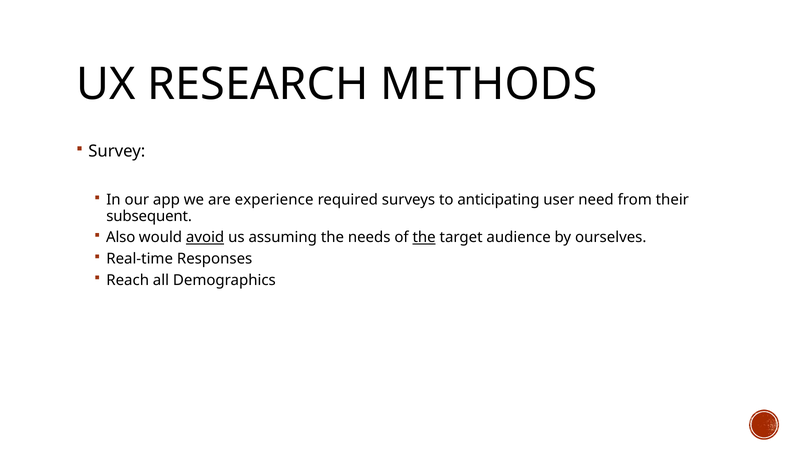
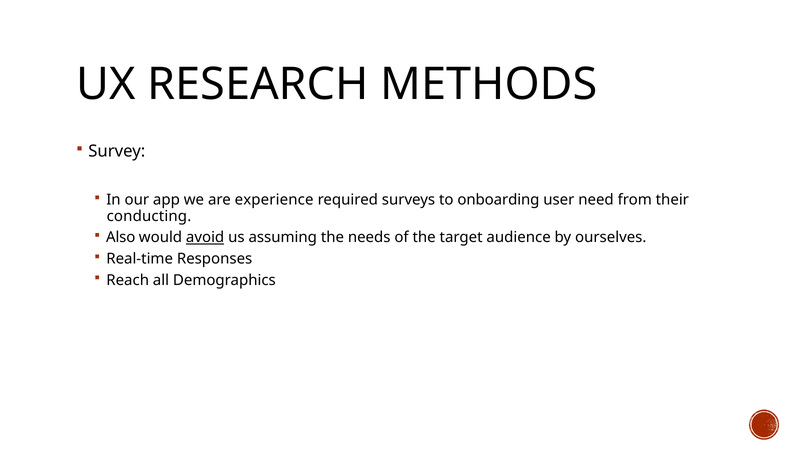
anticipating: anticipating -> onboarding (498, 200)
subsequent: subsequent -> conducting (149, 216)
the underline: present -> none (424, 237)
